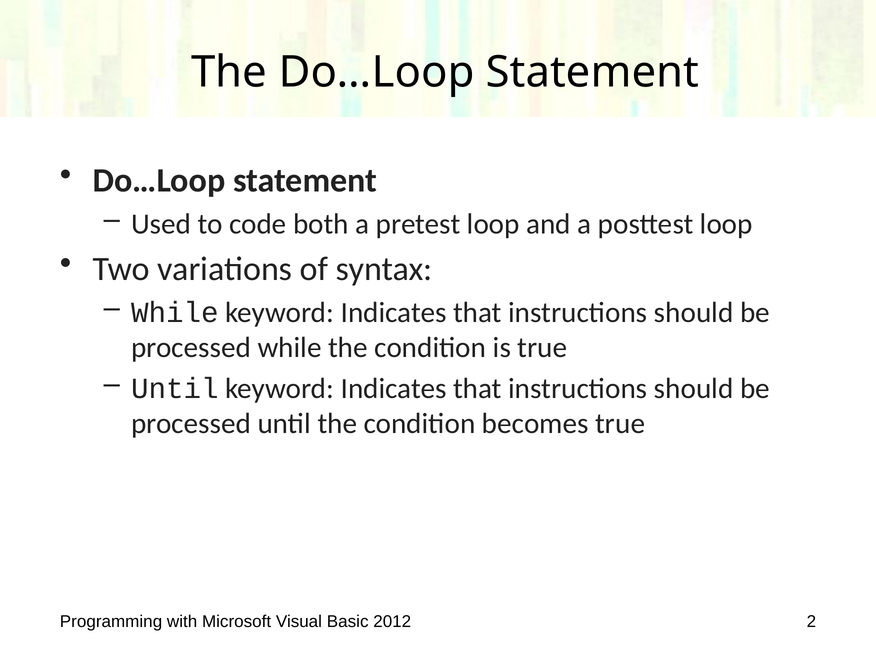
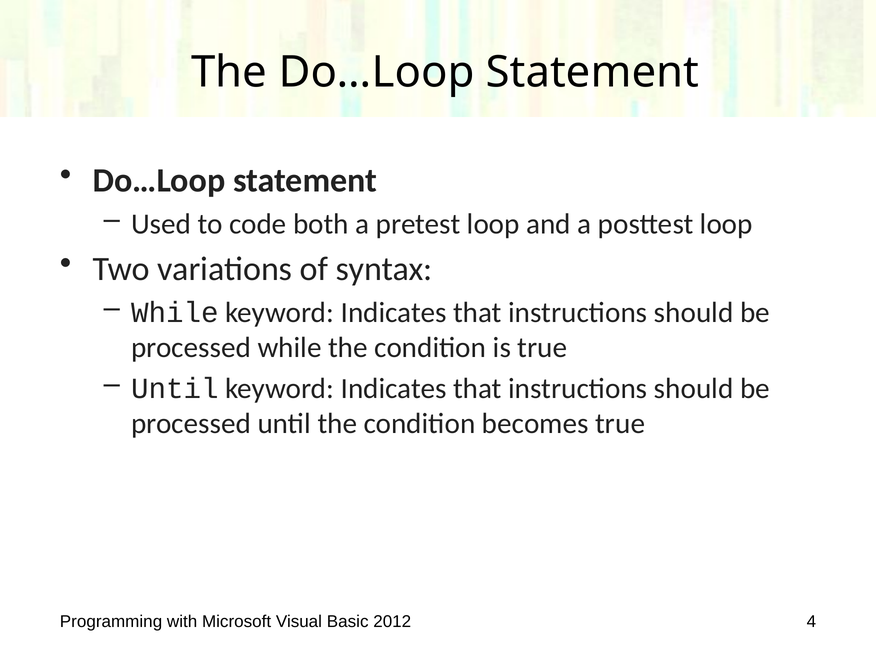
2: 2 -> 4 (811, 622)
